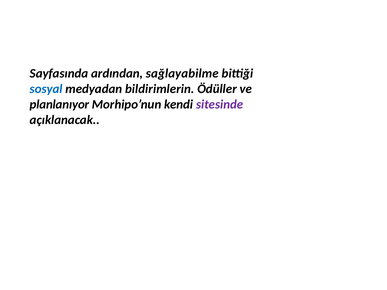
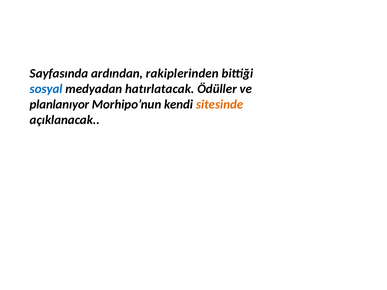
sağlayabilme: sağlayabilme -> rakiplerinden (182, 74)
bildirimlerin: bildirimlerin -> hatırlatacak (160, 89)
sitesinde colour: purple -> orange (220, 104)
